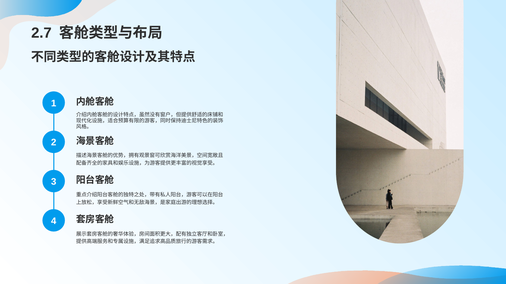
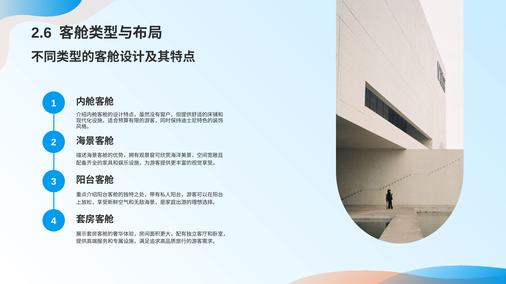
2.7: 2.7 -> 2.6 (41, 33)
